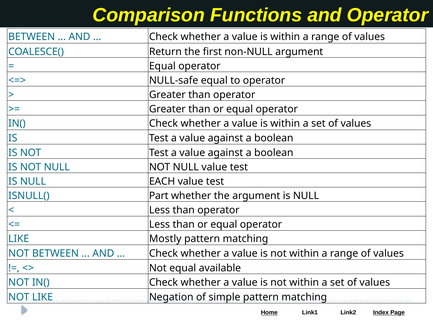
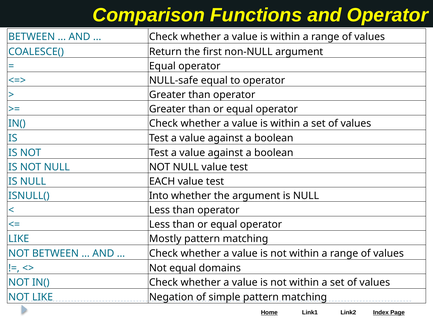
Part: Part -> Into (159, 196)
available: available -> domains (220, 268)
